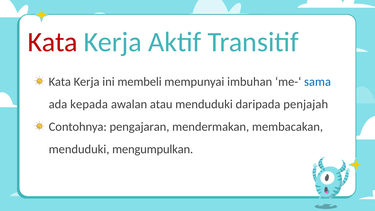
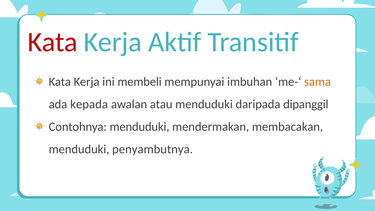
sama colour: blue -> orange (318, 82)
penjajah: penjajah -> dipanggil (306, 104)
Contohnya pengajaran: pengajaran -> menduduki (140, 127)
mengumpulkan: mengumpulkan -> penyambutnya (153, 149)
